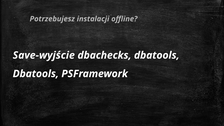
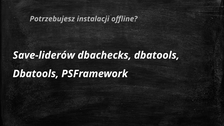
Save-wyjście: Save-wyjście -> Save-liderów (44, 55)
